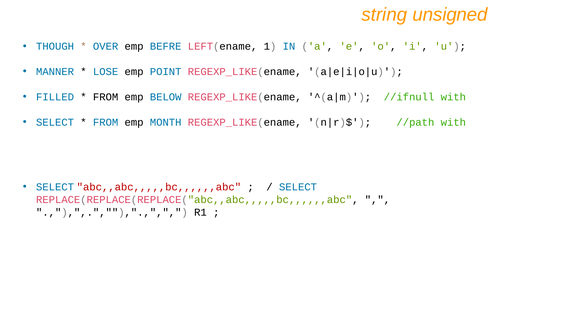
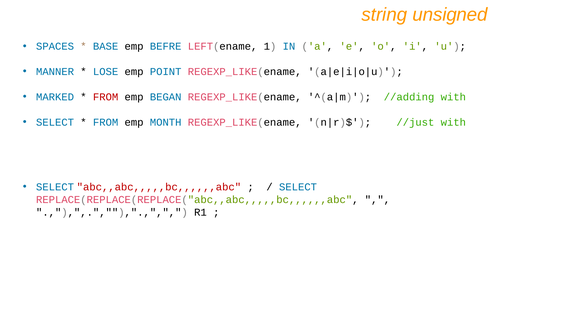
THOUGH: THOUGH -> SPACES (55, 46)
OVER: OVER -> BASE (106, 46)
FILLED: FILLED -> MARKED (55, 97)
FROM colour: black -> red (106, 97)
BELOW: BELOW -> BEGAN (166, 97)
//ifnull: //ifnull -> //adding (409, 97)
//path: //path -> //just (415, 122)
